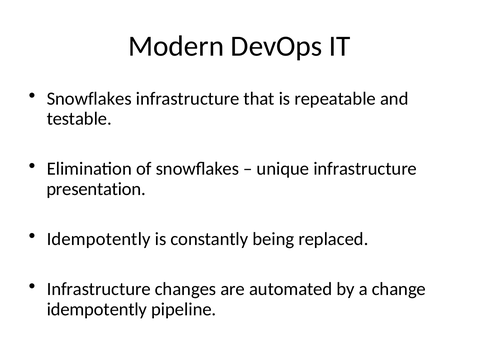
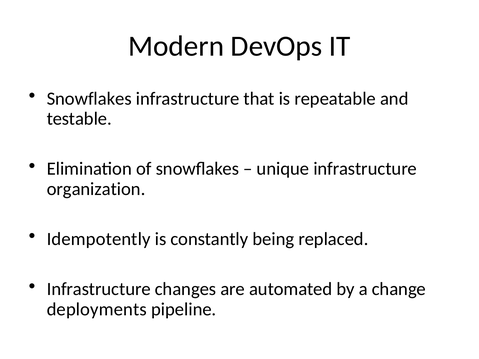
presentation: presentation -> organization (96, 189)
idempotently: idempotently -> deployments (97, 310)
